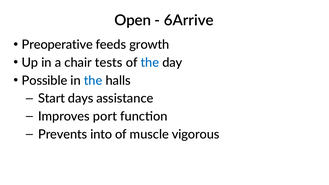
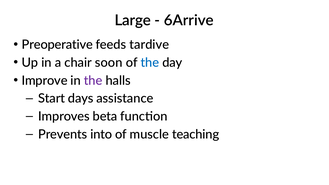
Open: Open -> Large (133, 20)
growth: growth -> tardive (149, 45)
tests: tests -> soon (109, 63)
Possible: Possible -> Improve (45, 81)
the colour: blue -> purple (93, 81)
port: port -> beta (105, 116)
vigorous: vigorous -> teaching (196, 134)
